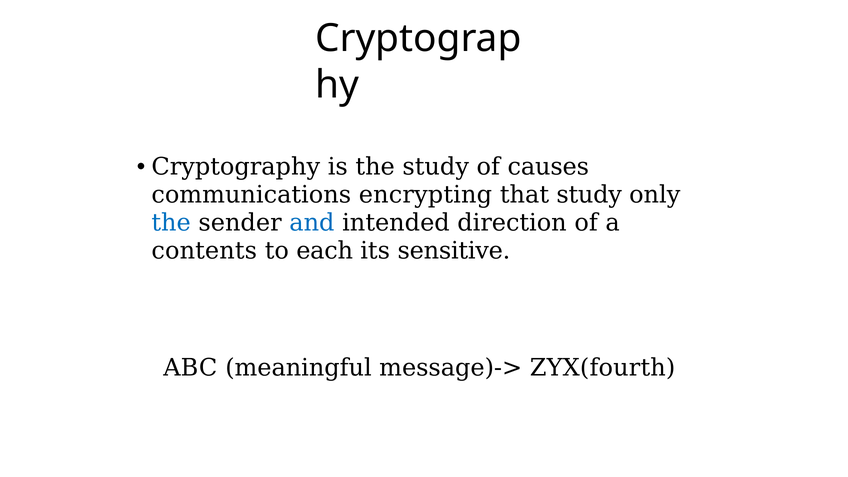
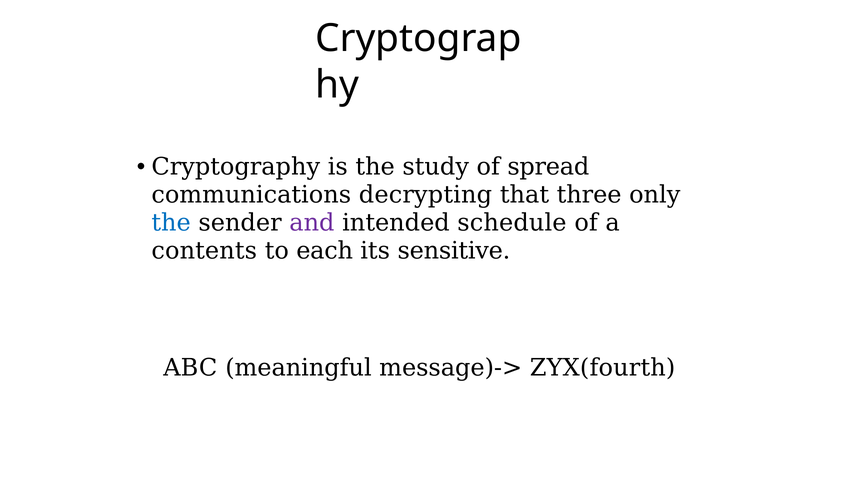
causes: causes -> spread (548, 167)
encrypting: encrypting -> decrypting (425, 195)
that study: study -> three (589, 195)
and colour: blue -> purple (312, 223)
direction: direction -> schedule (512, 223)
